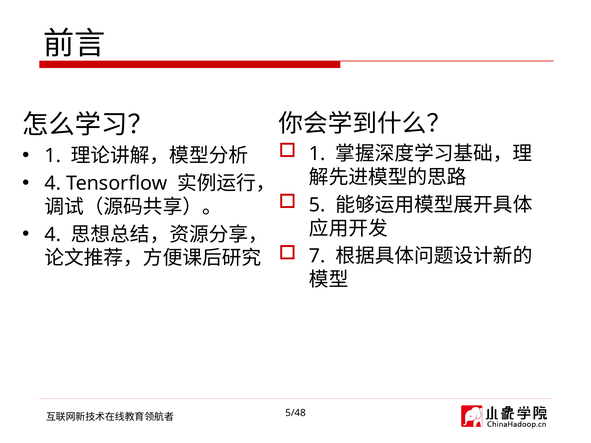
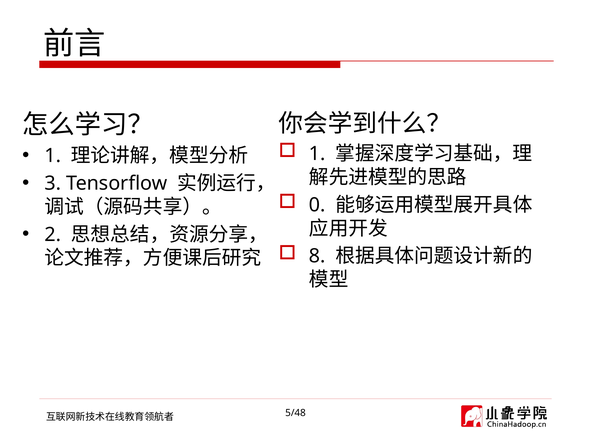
4: 4 -> 3 (53, 183)
5: 5 -> 0 (317, 205)
4: 4 -> 2 (53, 235)
7: 7 -> 8 (317, 256)
